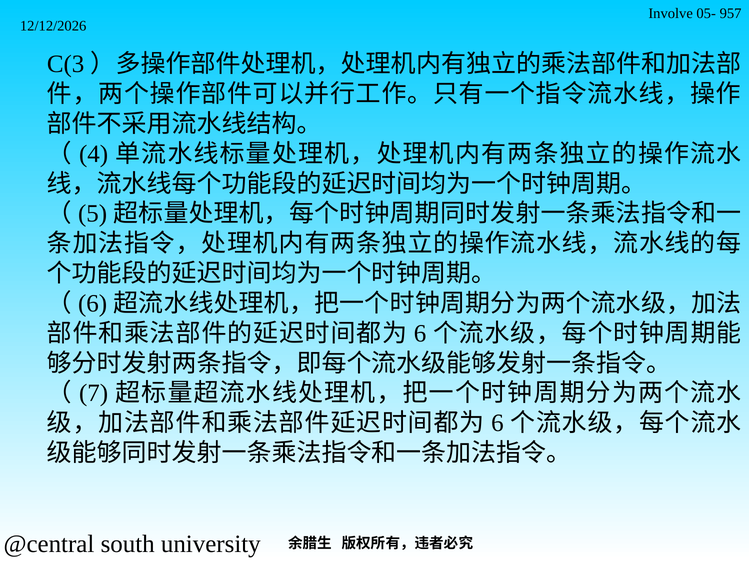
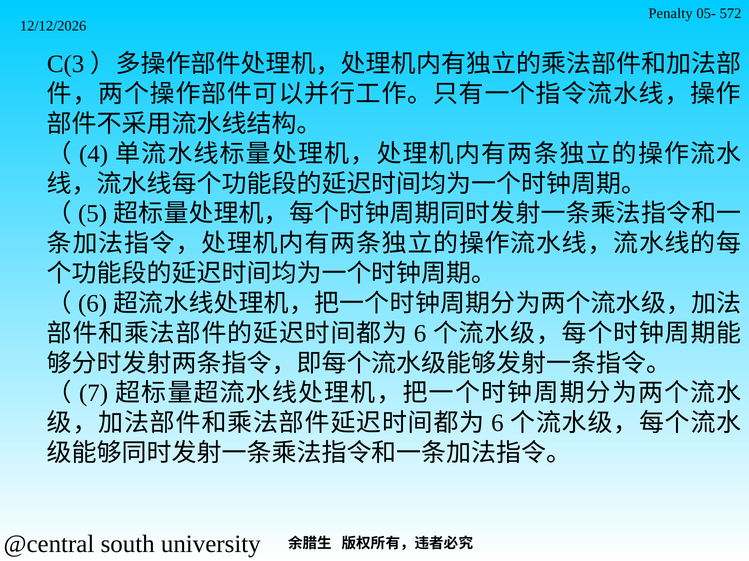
Involve: Involve -> Penalty (671, 14)
957: 957 -> 572 (731, 14)
